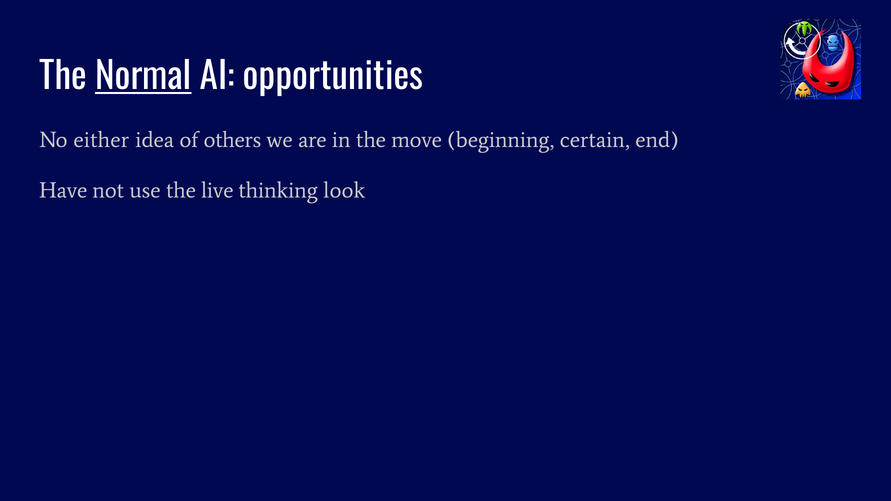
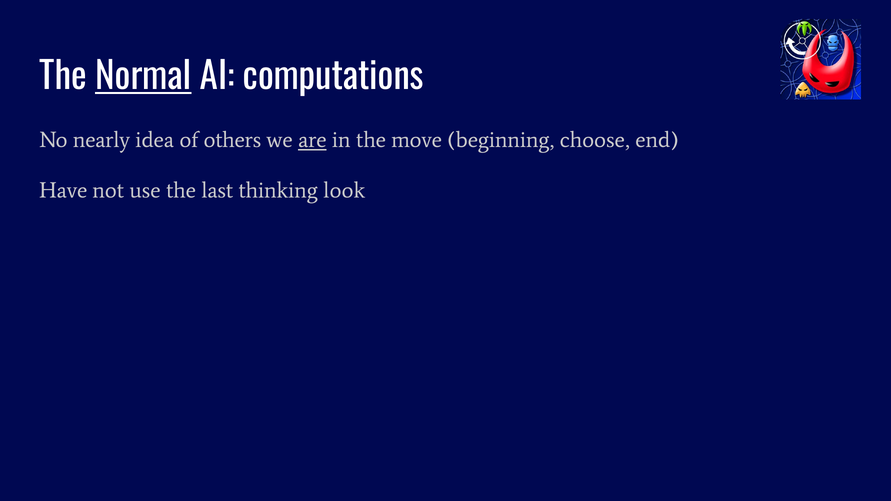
opportunities: opportunities -> computations (333, 77)
either: either -> nearly (102, 140)
are underline: none -> present (312, 140)
certain: certain -> choose (595, 140)
live: live -> last (217, 191)
